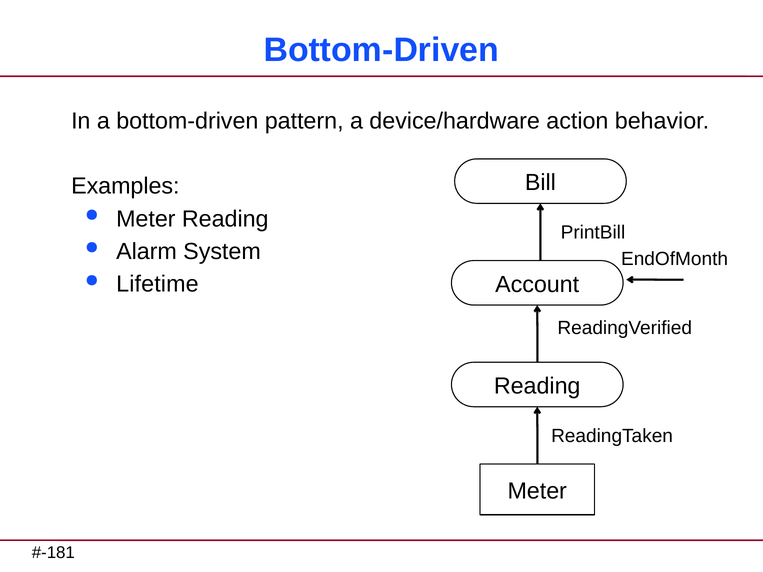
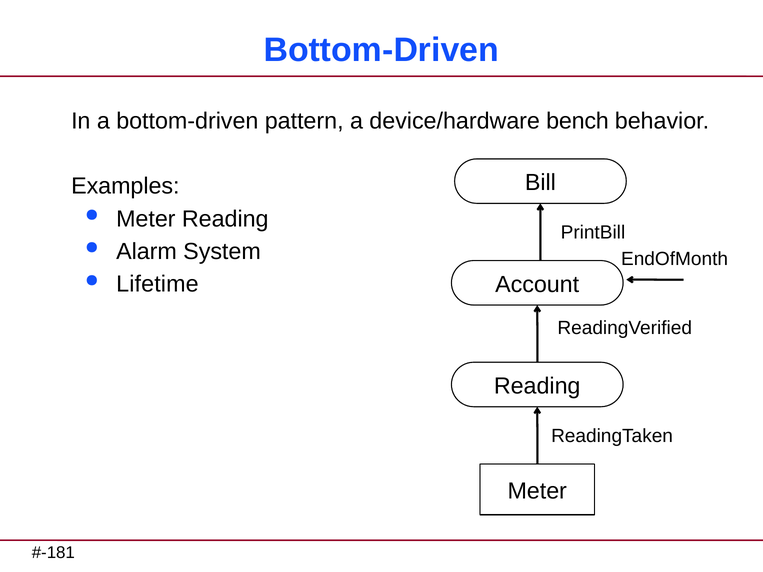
action: action -> bench (578, 121)
